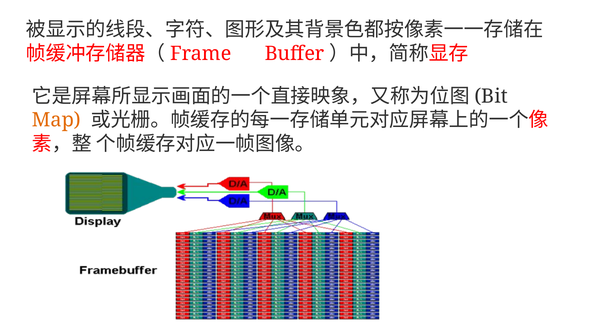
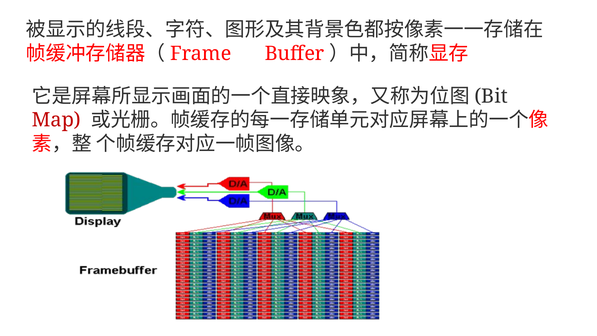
Map colour: orange -> red (56, 120)
